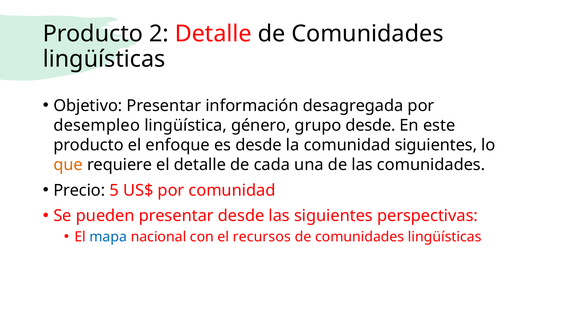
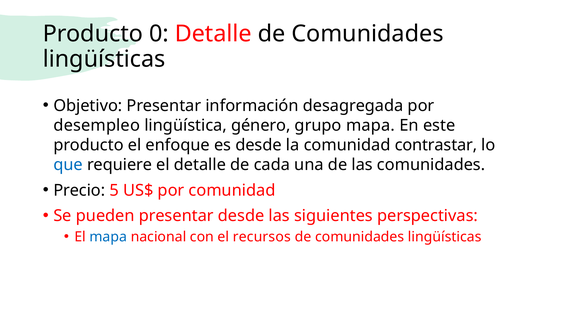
2: 2 -> 0 (159, 34)
grupo desde: desde -> mapa (370, 126)
comunidad siguientes: siguientes -> contrastar (436, 145)
que colour: orange -> blue (68, 165)
